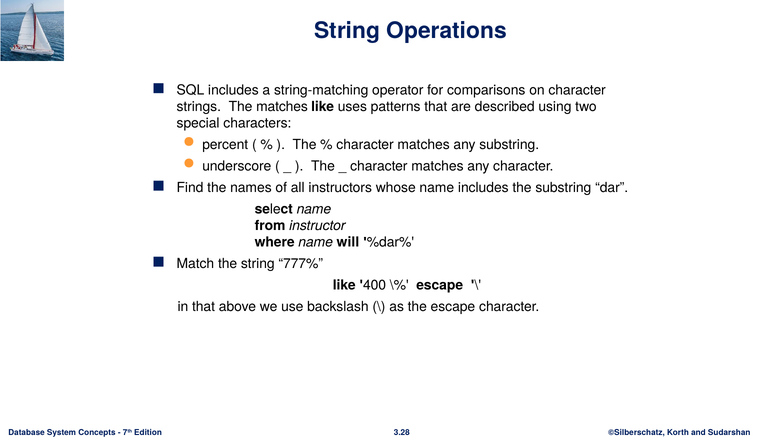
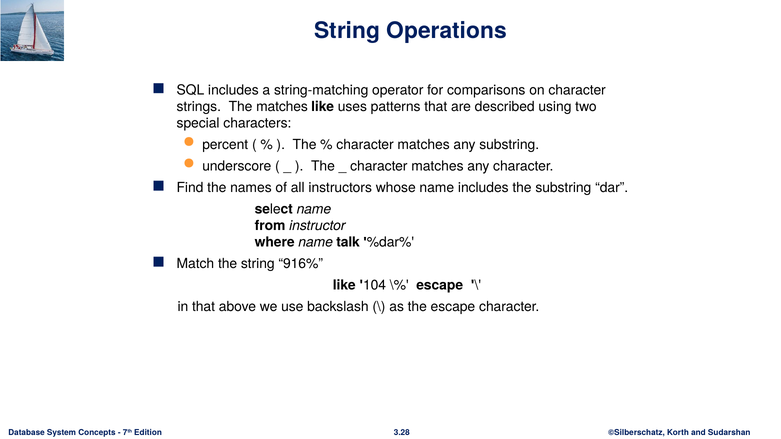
will: will -> talk (348, 242)
777%: 777% -> 916% (301, 264)
400: 400 -> 104 (375, 285)
